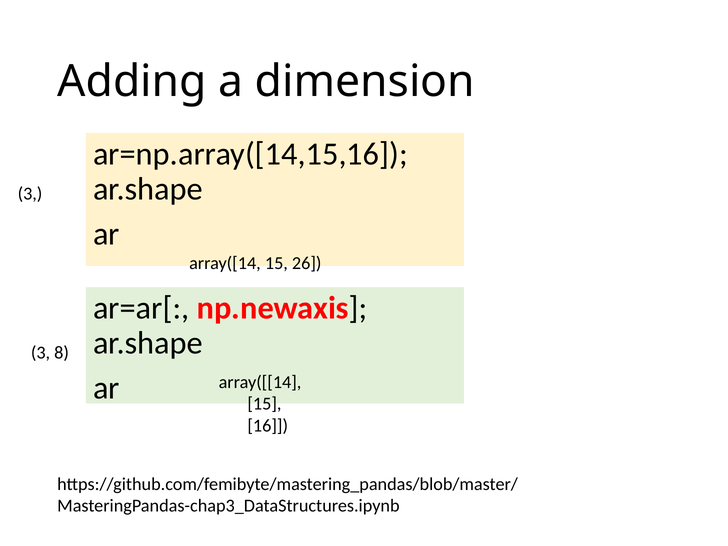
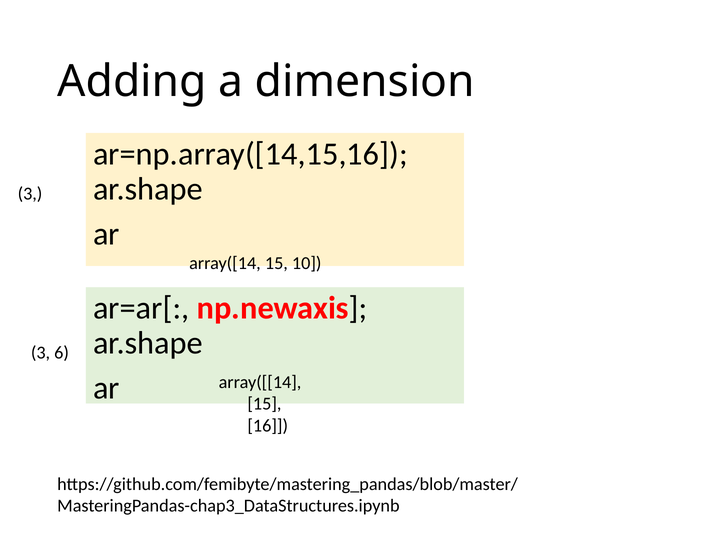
26: 26 -> 10 (307, 263)
8: 8 -> 6 (62, 353)
